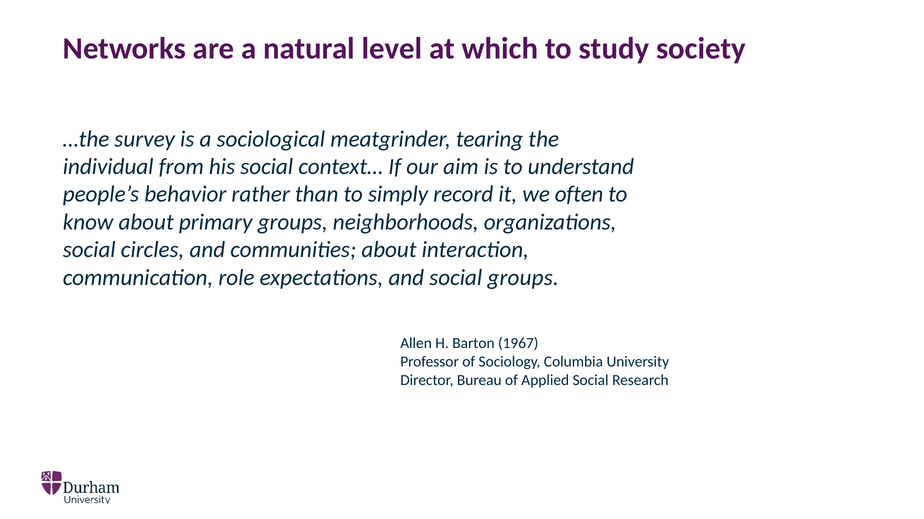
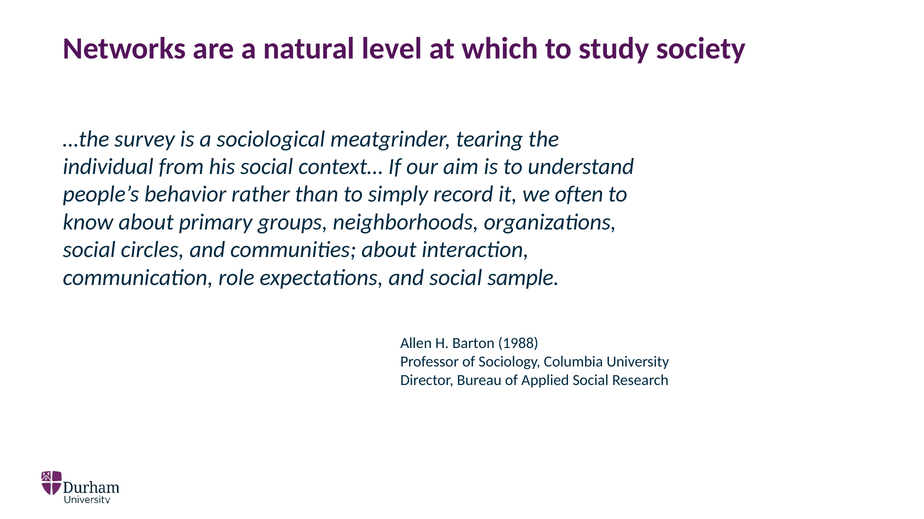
social groups: groups -> sample (523, 278)
1967: 1967 -> 1988 (518, 344)
